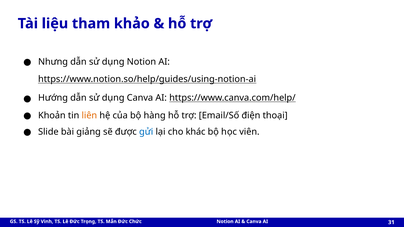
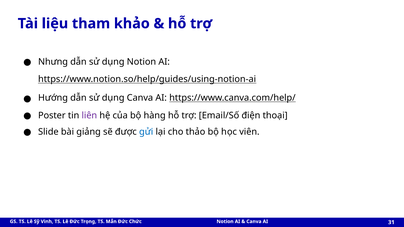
Khoản: Khoản -> Poster (52, 116)
liên colour: orange -> purple (89, 116)
khác: khác -> thảo (196, 132)
